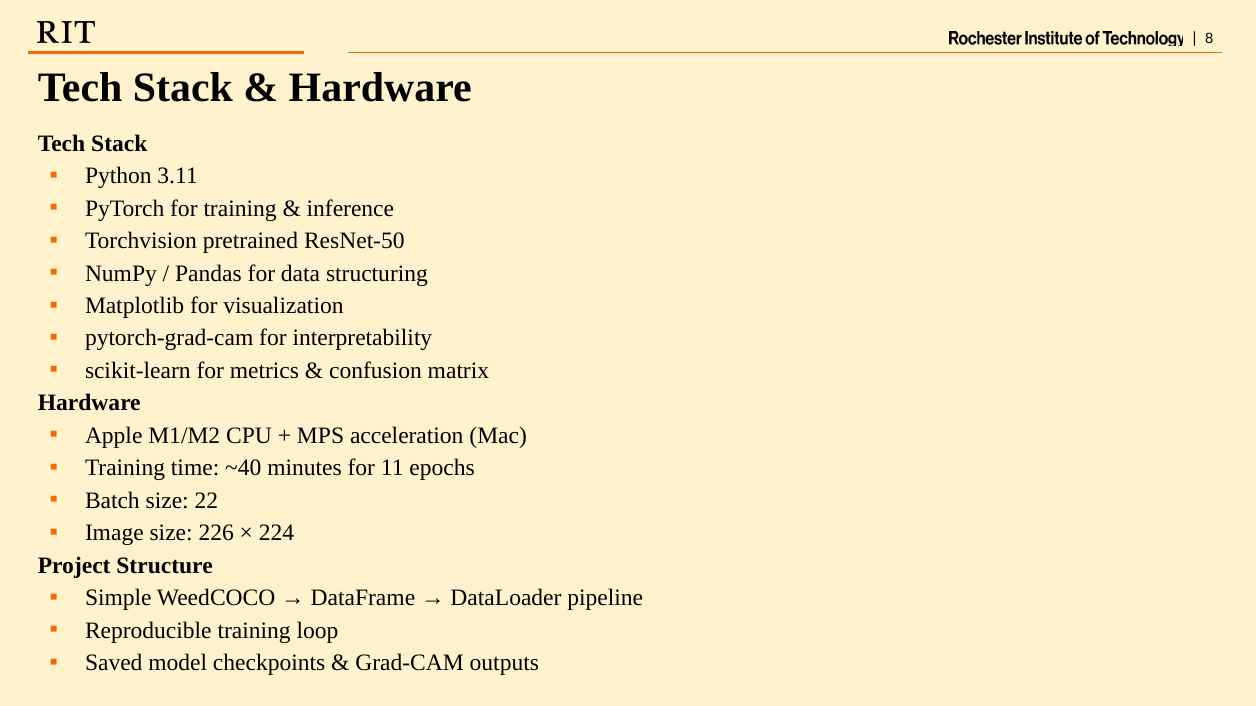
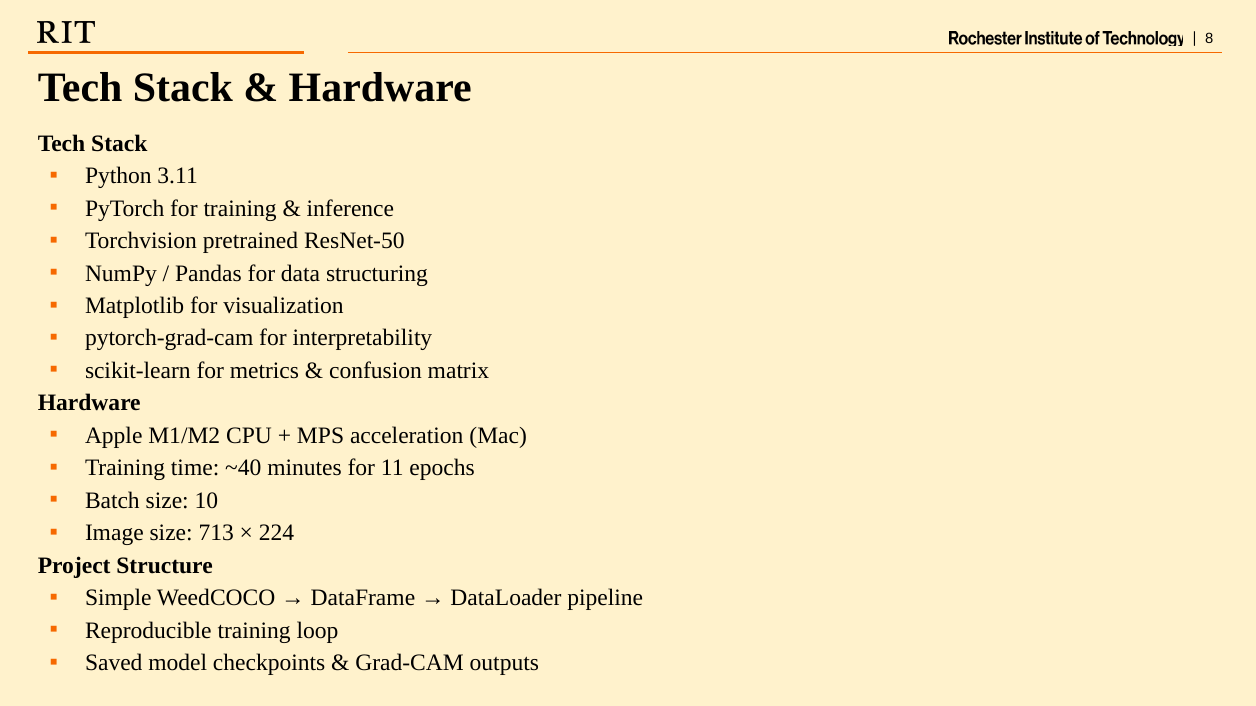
22: 22 -> 10 (206, 501)
226: 226 -> 713 (216, 533)
